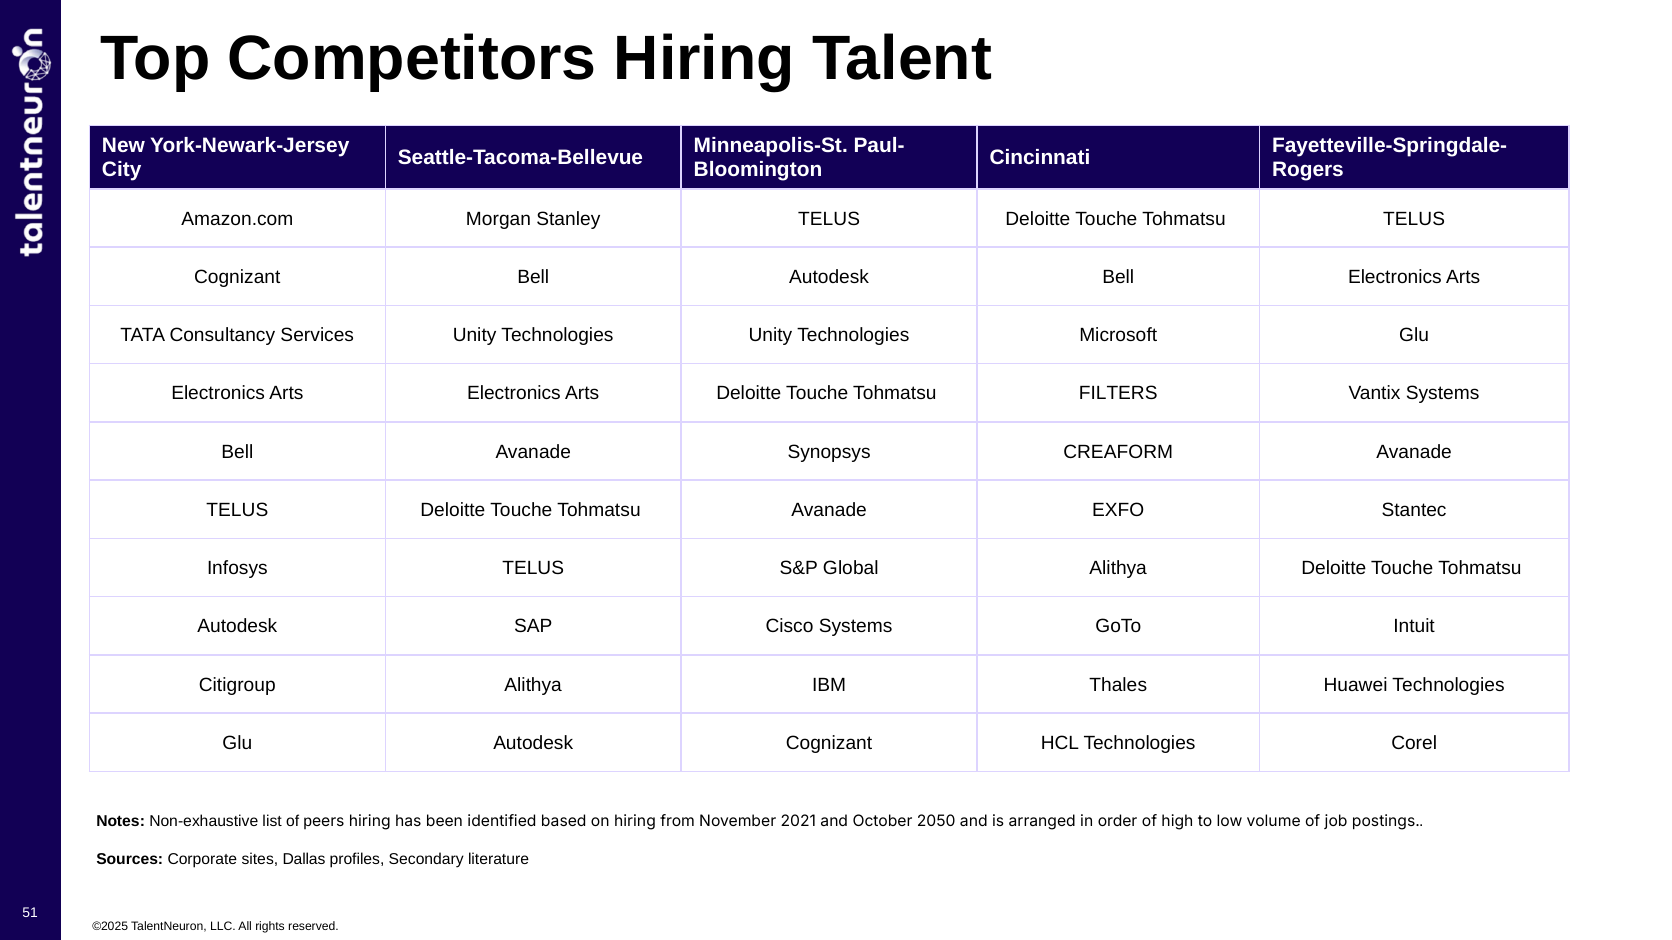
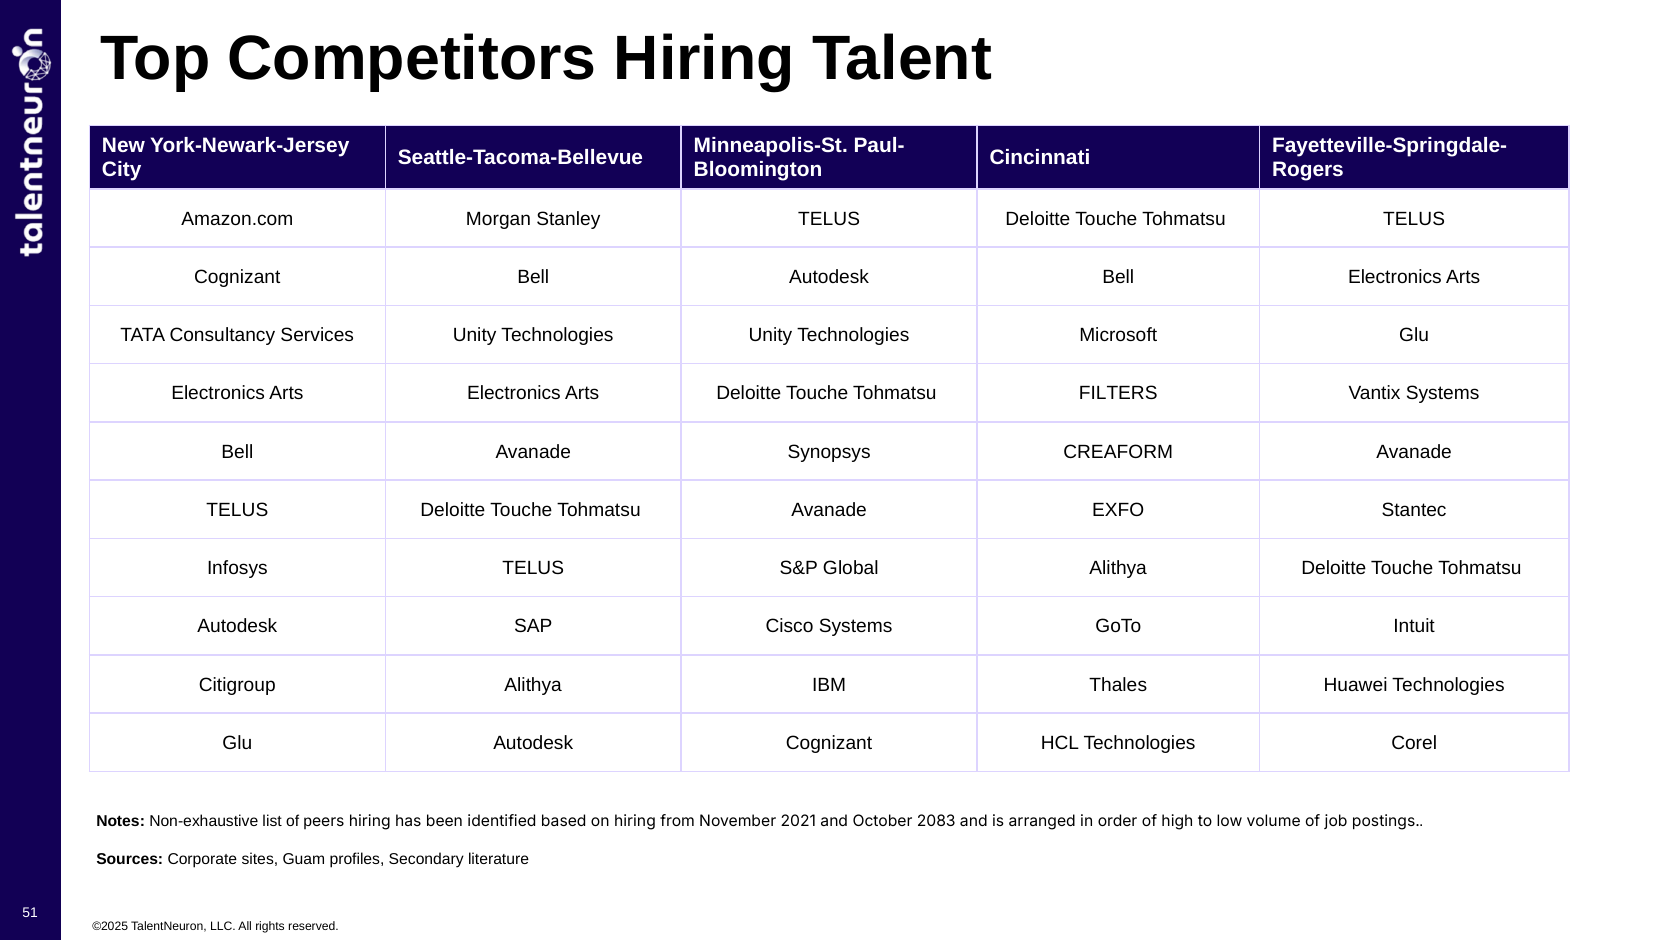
2050: 2050 -> 2083 (936, 822)
Dallas: Dallas -> Guam (304, 860)
